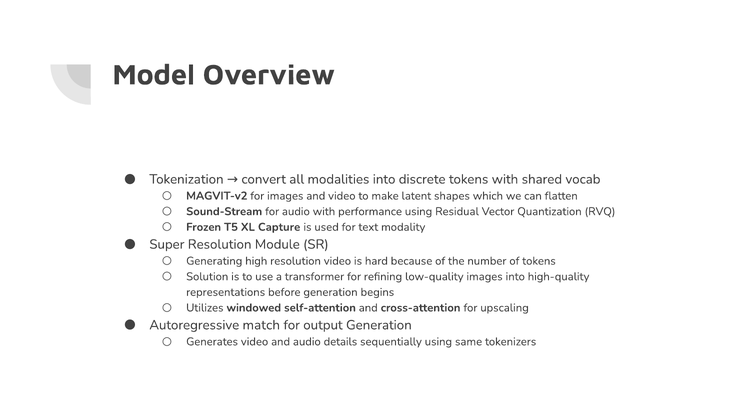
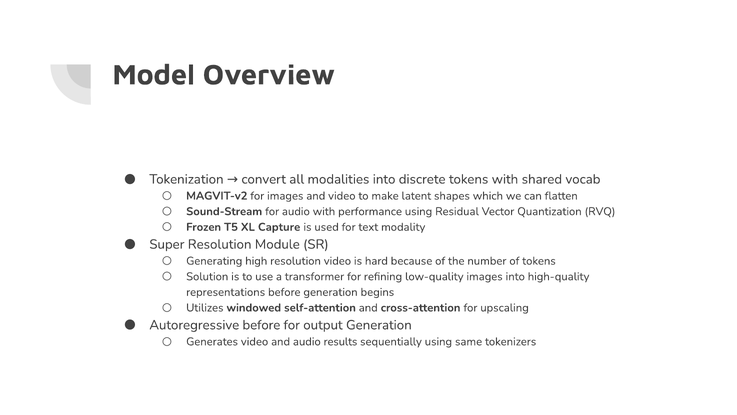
Autoregressive match: match -> before (261, 325)
details: details -> results (340, 341)
